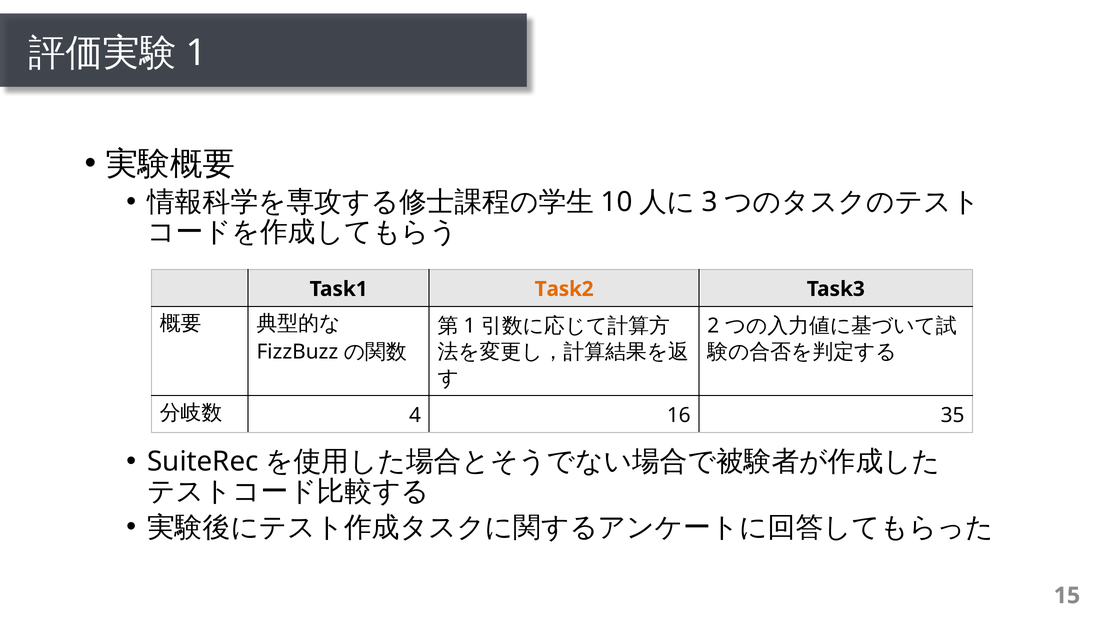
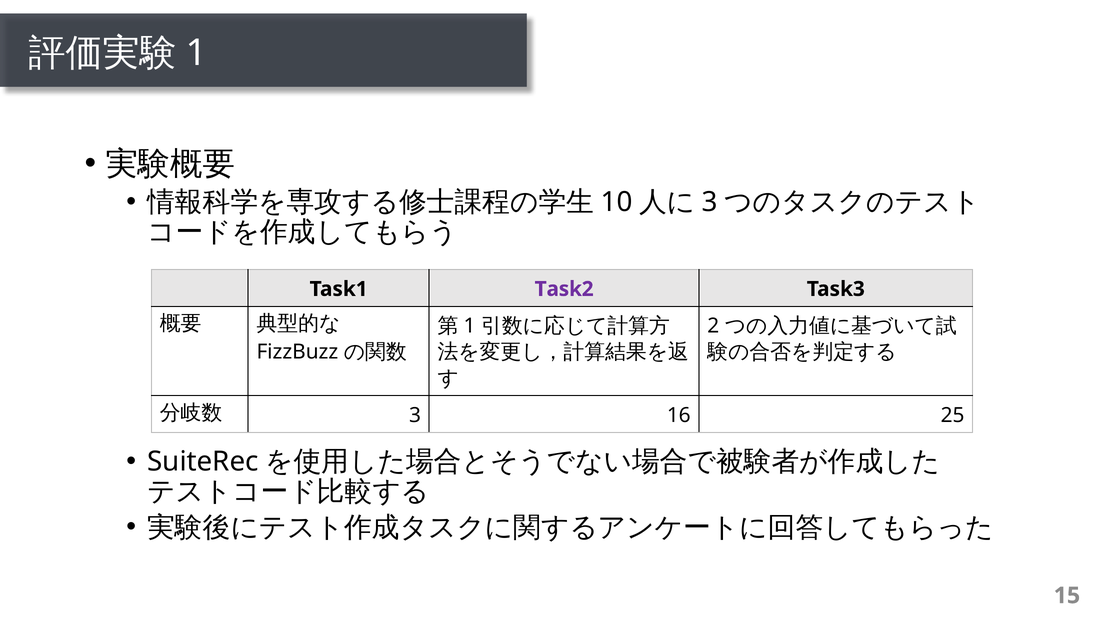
Task2 colour: orange -> purple (564, 289)
4: 4 -> 3 (415, 415)
35: 35 -> 25 (953, 415)
